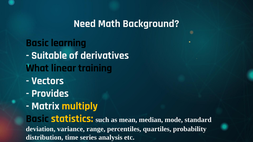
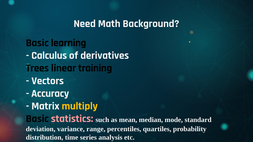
Suitable: Suitable -> Calculus (49, 56)
What: What -> Trees (37, 68)
Provides: Provides -> Accuracy (50, 94)
statistics colour: yellow -> pink (72, 119)
